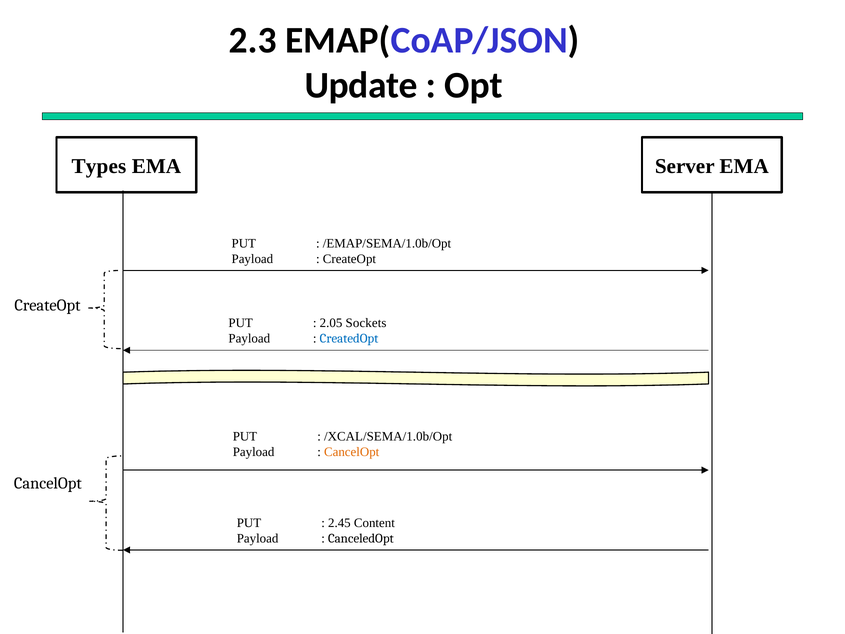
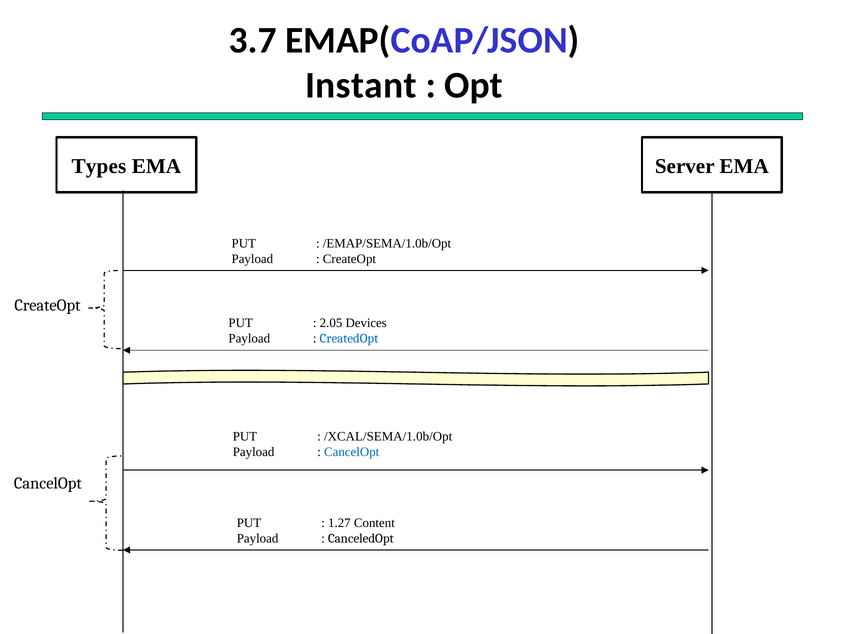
2.3: 2.3 -> 3.7 (253, 40)
Update: Update -> Instant (361, 85)
Sockets: Sockets -> Devices (366, 323)
CancelOpt colour: orange -> blue (352, 452)
2.45: 2.45 -> 1.27 (339, 523)
